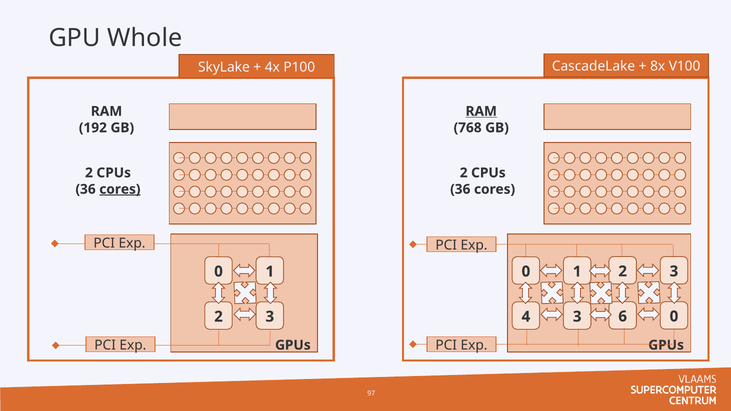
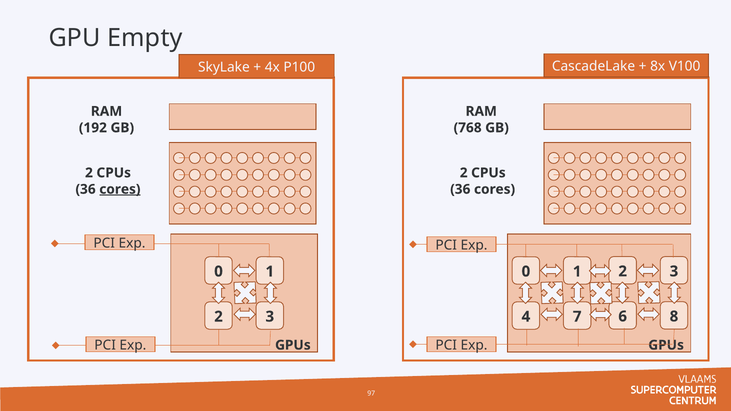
Whole: Whole -> Empty (145, 38)
RAM underline: present -> none (481, 111)
6 0: 0 -> 8 (674, 317)
4 3: 3 -> 7 (577, 317)
